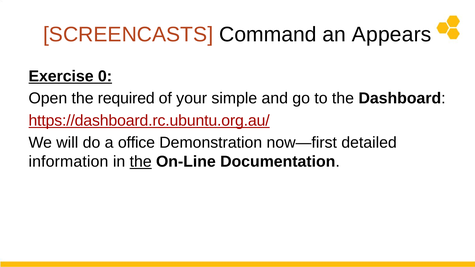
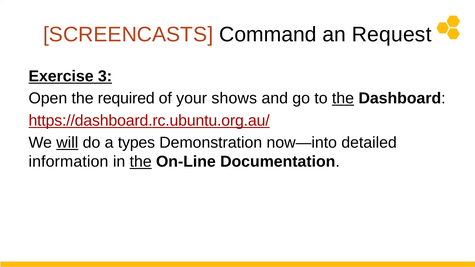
Appears: Appears -> Request (392, 34)
0: 0 -> 3 (105, 76)
simple: simple -> shows (234, 98)
the underline: none -> present (343, 98)
will underline: none -> present (67, 143)
office: office -> types (136, 143)
now—first: now—first -> now—into (302, 143)
